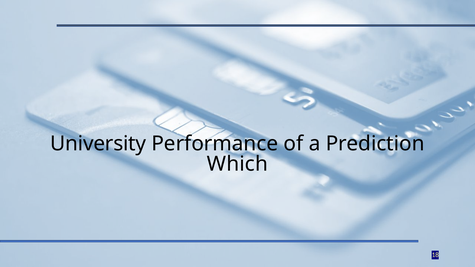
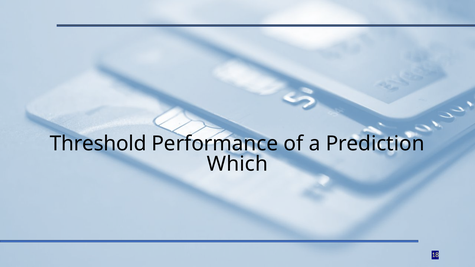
University: University -> Threshold (98, 144)
